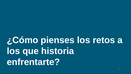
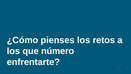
historia: historia -> número (58, 51)
